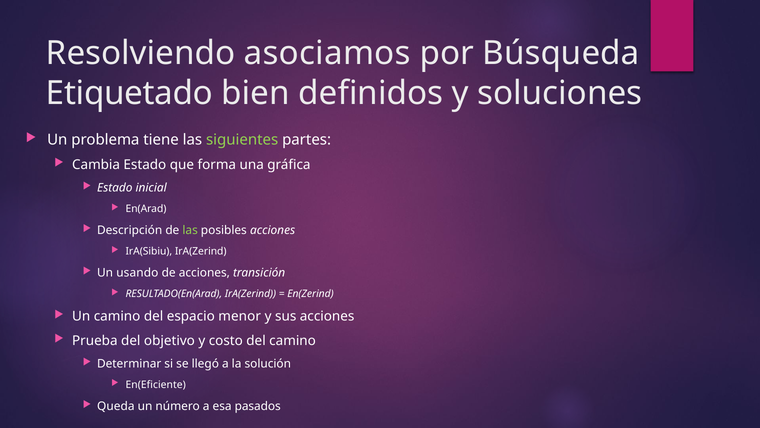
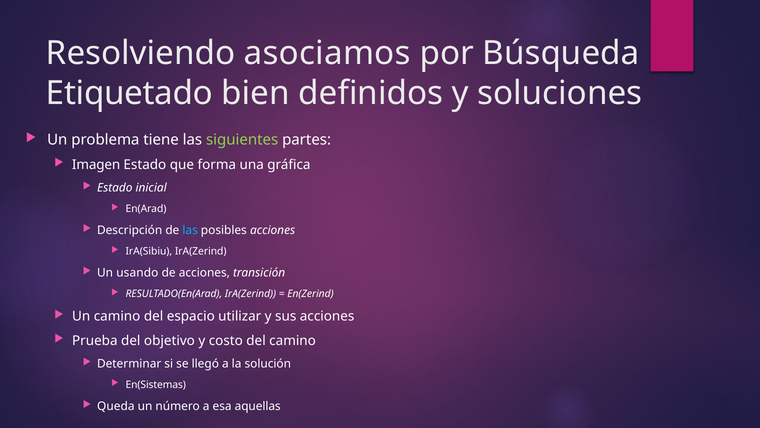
Cambia: Cambia -> Imagen (96, 165)
las colour: light green -> light blue (190, 230)
menor: menor -> utilizar (240, 316)
En(Eficiente: En(Eficiente -> En(Sistemas (156, 384)
pasados: pasados -> aquellas (258, 406)
